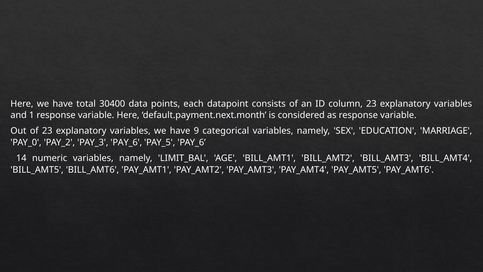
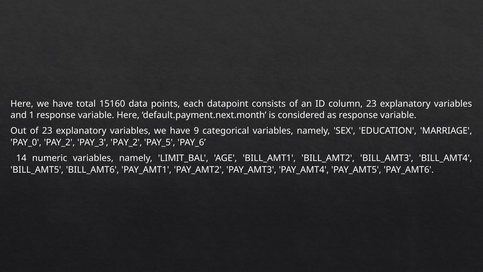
30400: 30400 -> 15160 (112, 104)
PAY_3 PAY_6: PAY_6 -> PAY_2 (126, 142)
